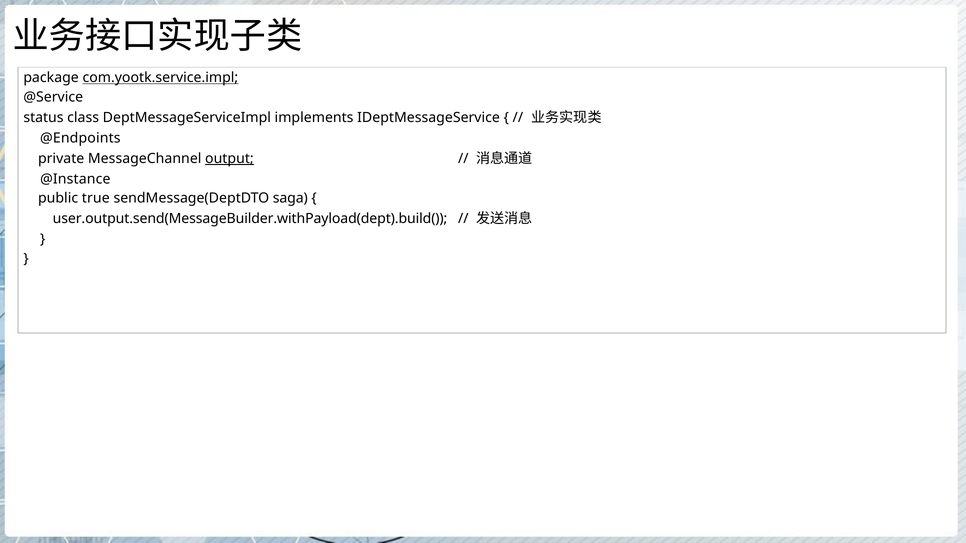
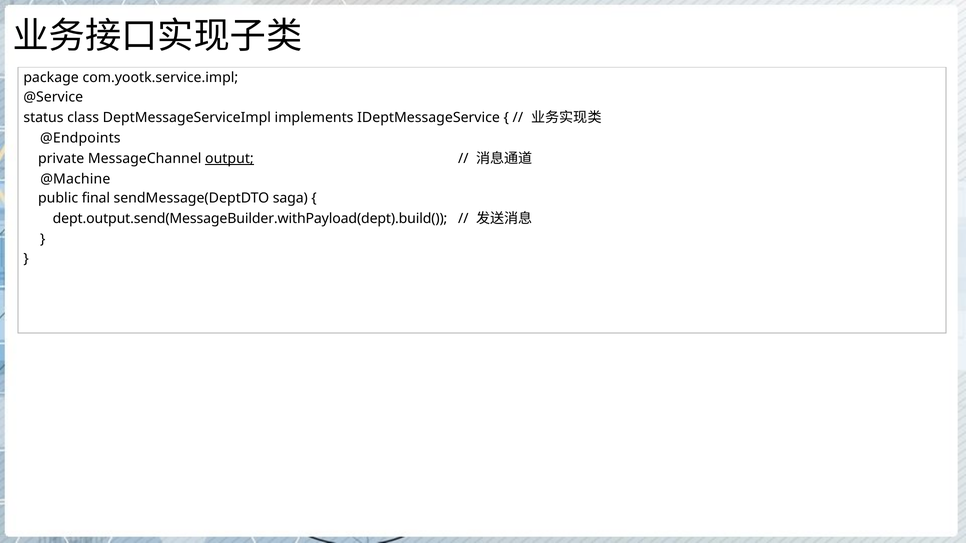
com.yootk.service.impl underline: present -> none (160, 78)
@Instance: @Instance -> @Machine (75, 179)
true: true -> final (96, 198)
user.output.send(MessageBuilder.withPayload(dept).build(: user.output.send(MessageBuilder.withPayload(dept).build( -> dept.output.send(MessageBuilder.withPayload(dept).build( (250, 219)
